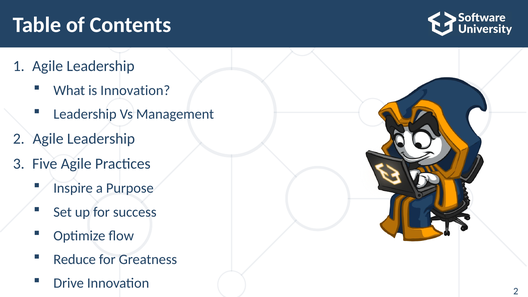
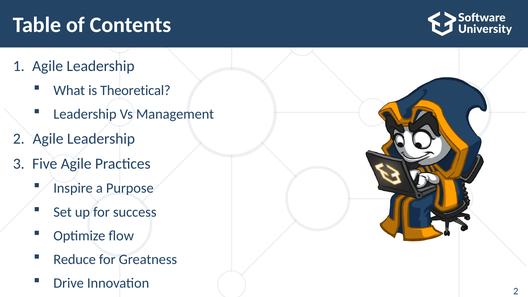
is Innovation: Innovation -> Theoretical (135, 90)
